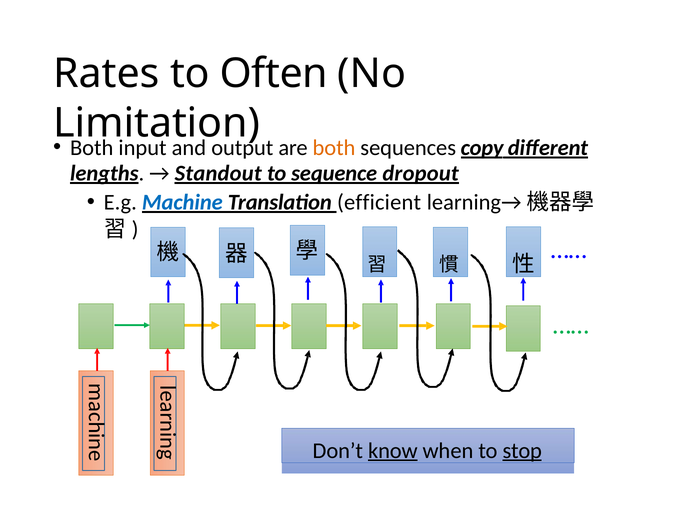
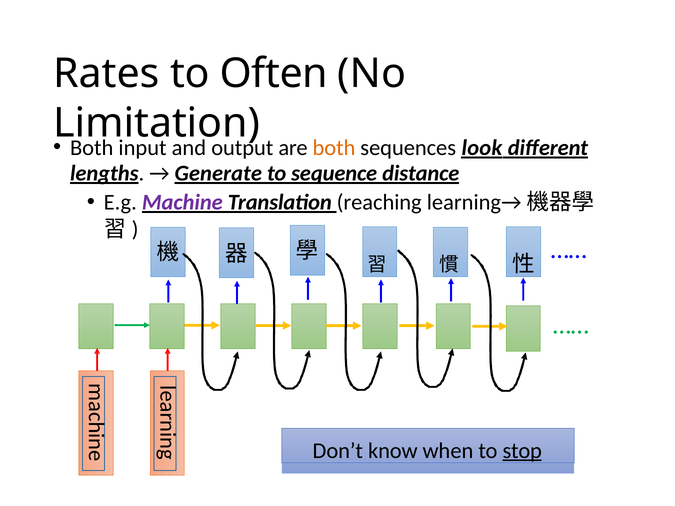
copy: copy -> look (482, 148)
Standout: Standout -> Generate (218, 173)
dropout: dropout -> distance (421, 173)
Machine colour: blue -> purple (182, 203)
efficient: efficient -> reaching (379, 203)
know underline: present -> none (393, 451)
